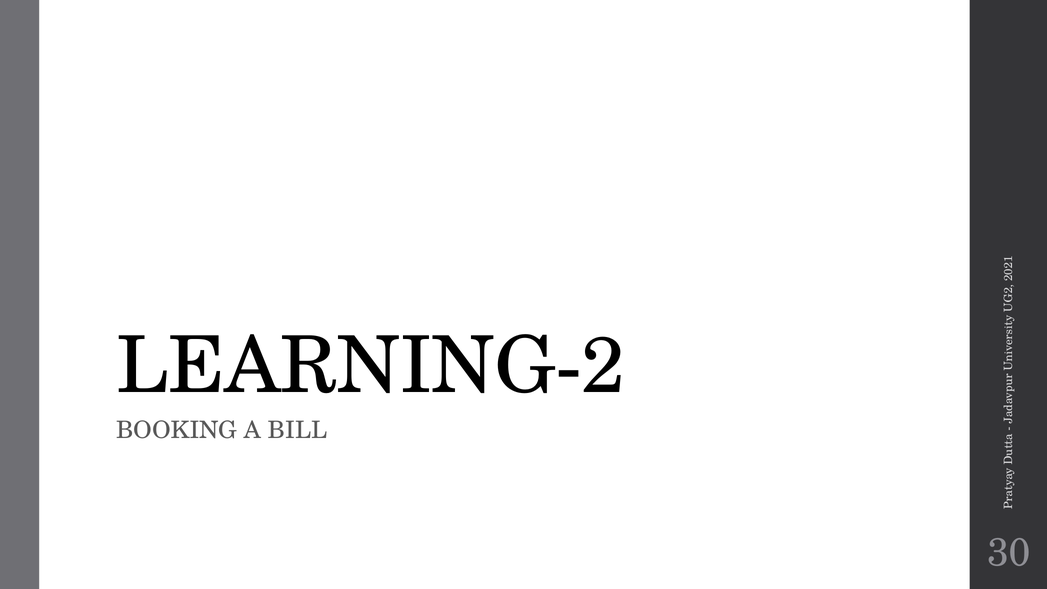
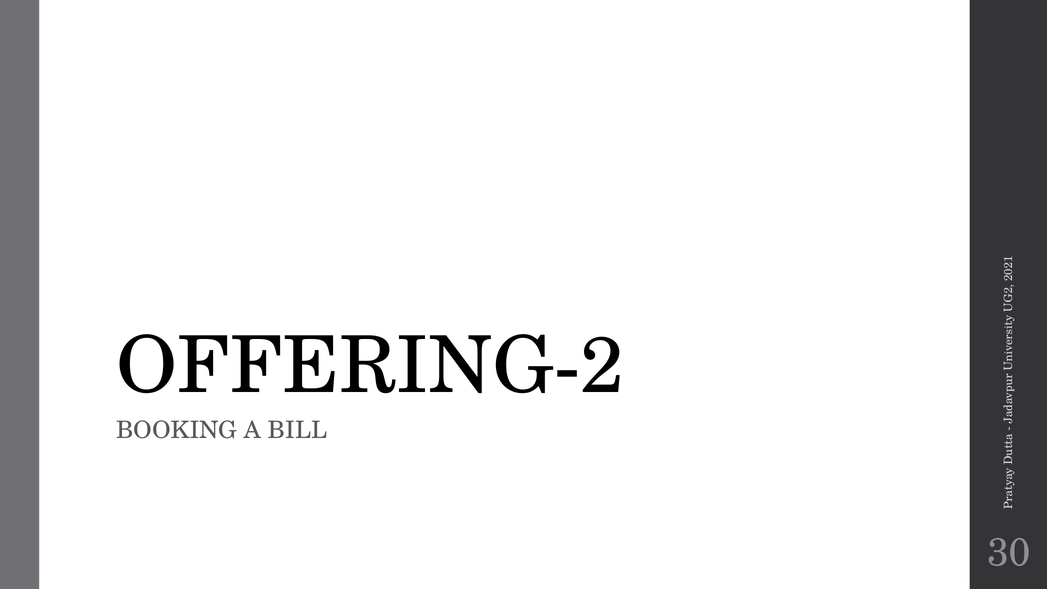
LEARNING-2: LEARNING-2 -> OFFERING-2 (370, 366)
